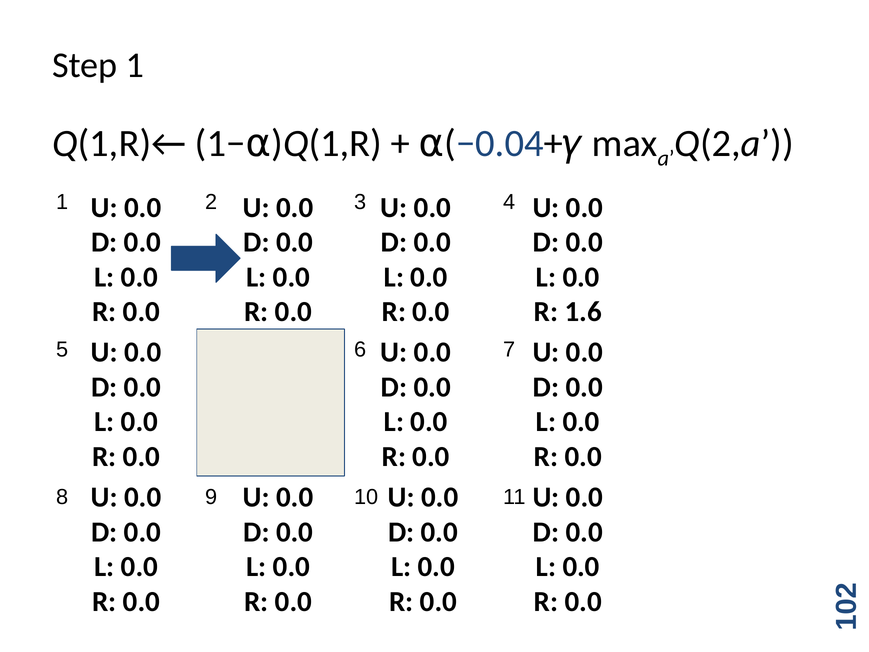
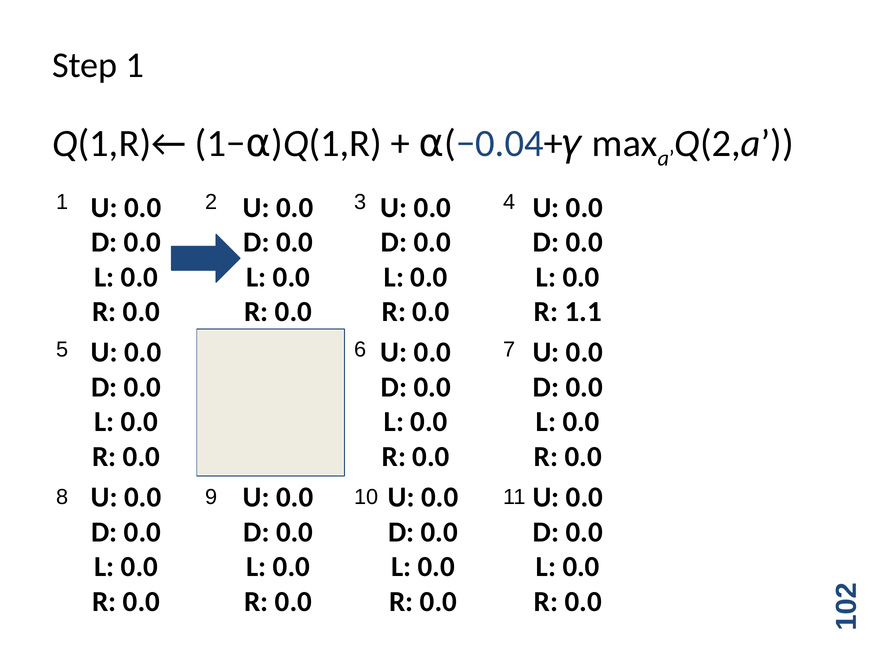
1.6: 1.6 -> 1.1 (583, 312)
